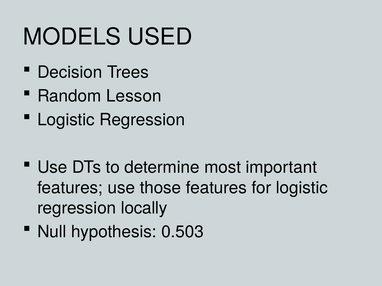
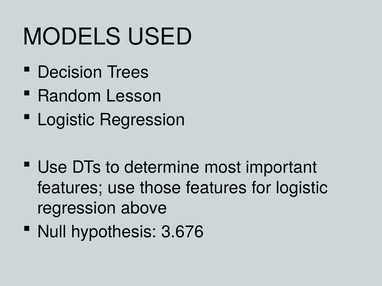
locally: locally -> above (144, 208)
0.503: 0.503 -> 3.676 (182, 232)
